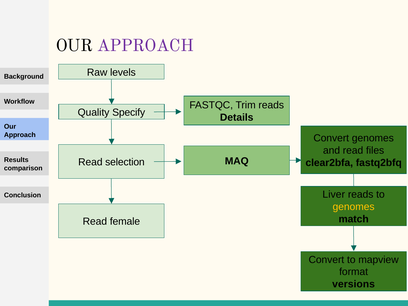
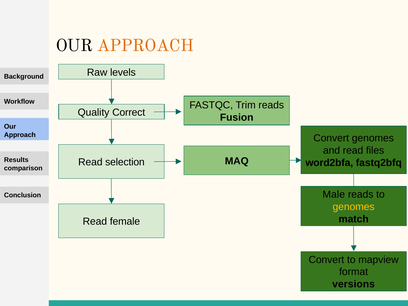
APPROACH colour: purple -> orange (145, 46)
Specify: Specify -> Correct (129, 112)
Details: Details -> Fusion (237, 117)
clear2bfa: clear2bfa -> word2bfa (329, 163)
Liver: Liver -> Male (334, 195)
